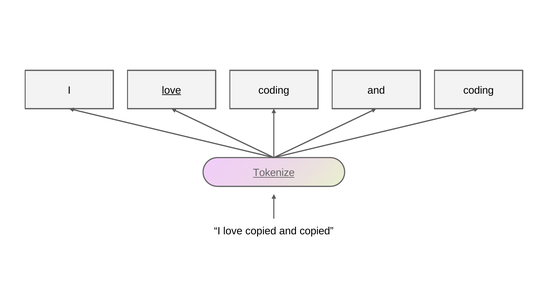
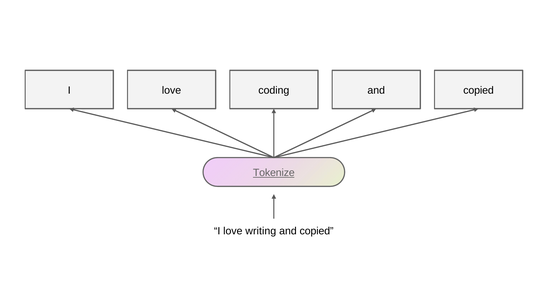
love underline: present -> none (172, 90)
coding and coding: coding -> copied (479, 90)
love copied: copied -> writing (261, 231)
